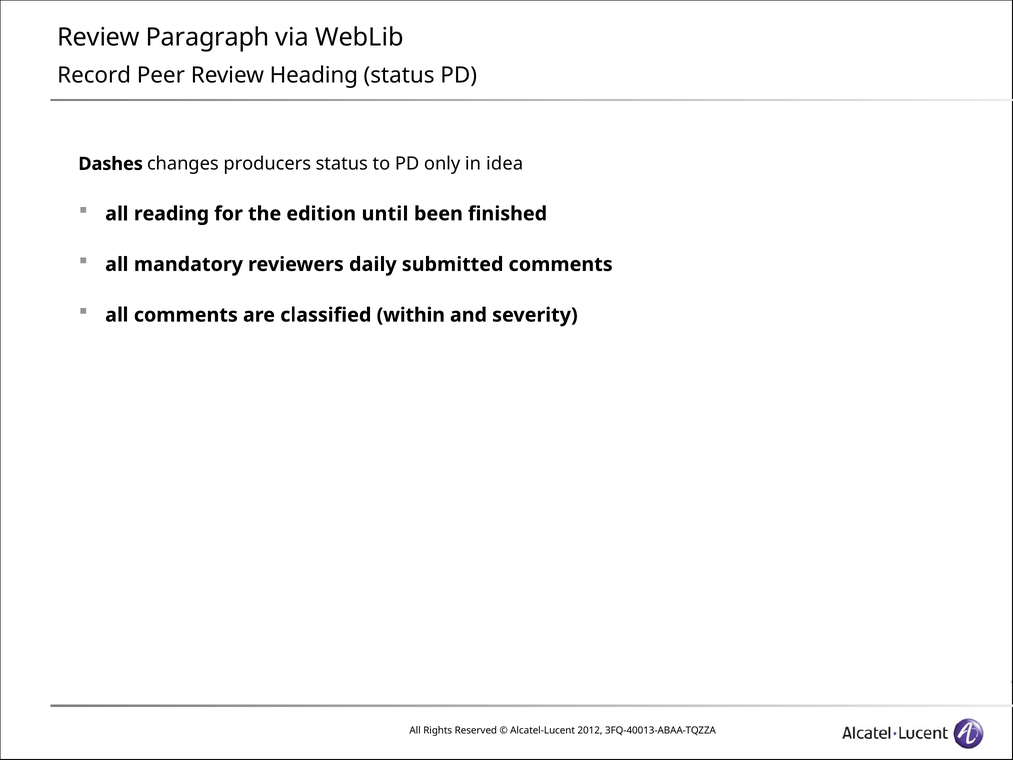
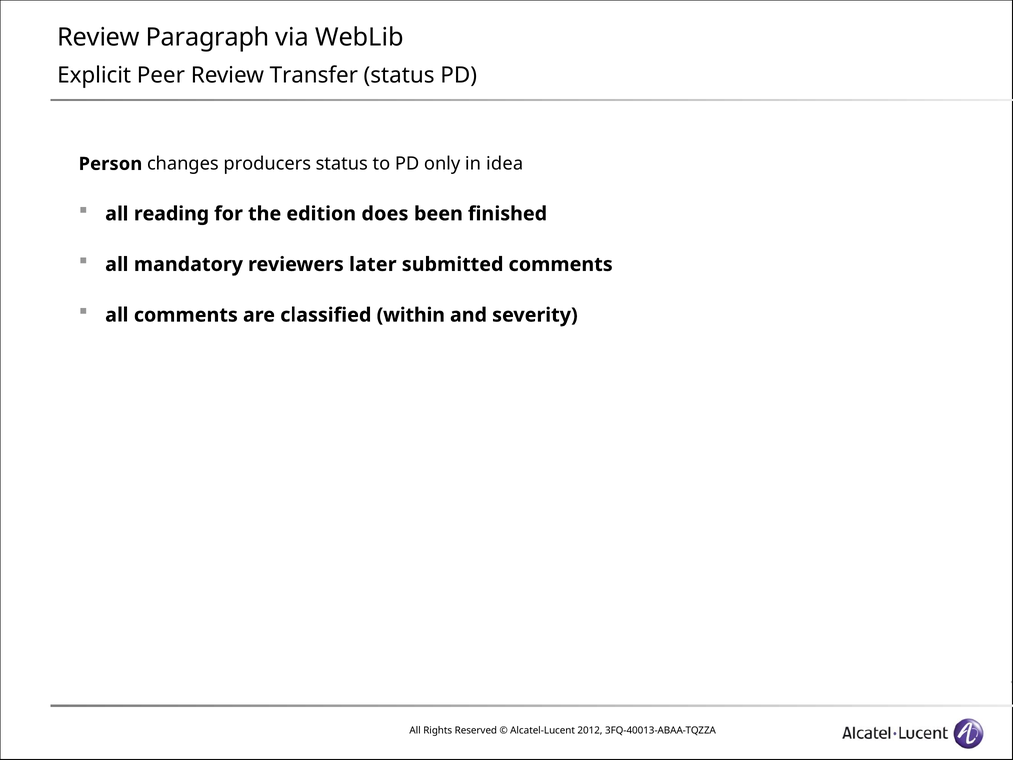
Record: Record -> Explicit (94, 75)
Heading: Heading -> Transfer (314, 75)
Dashes: Dashes -> Person (110, 164)
until: until -> does (385, 214)
daily: daily -> later (373, 264)
